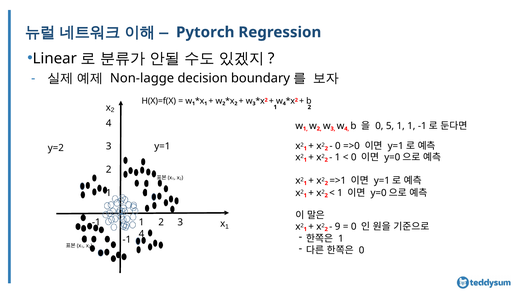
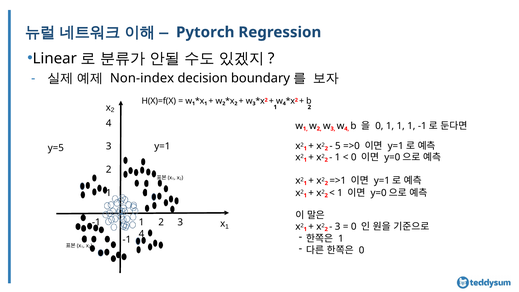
Non-lagge: Non-lagge -> Non-index (142, 78)
0 5: 5 -> 1 (390, 126)
0: 0 -> 5 (338, 146)
y=2: y=2 -> y=5 (56, 148)
9: 9 -> 3 (338, 227)
